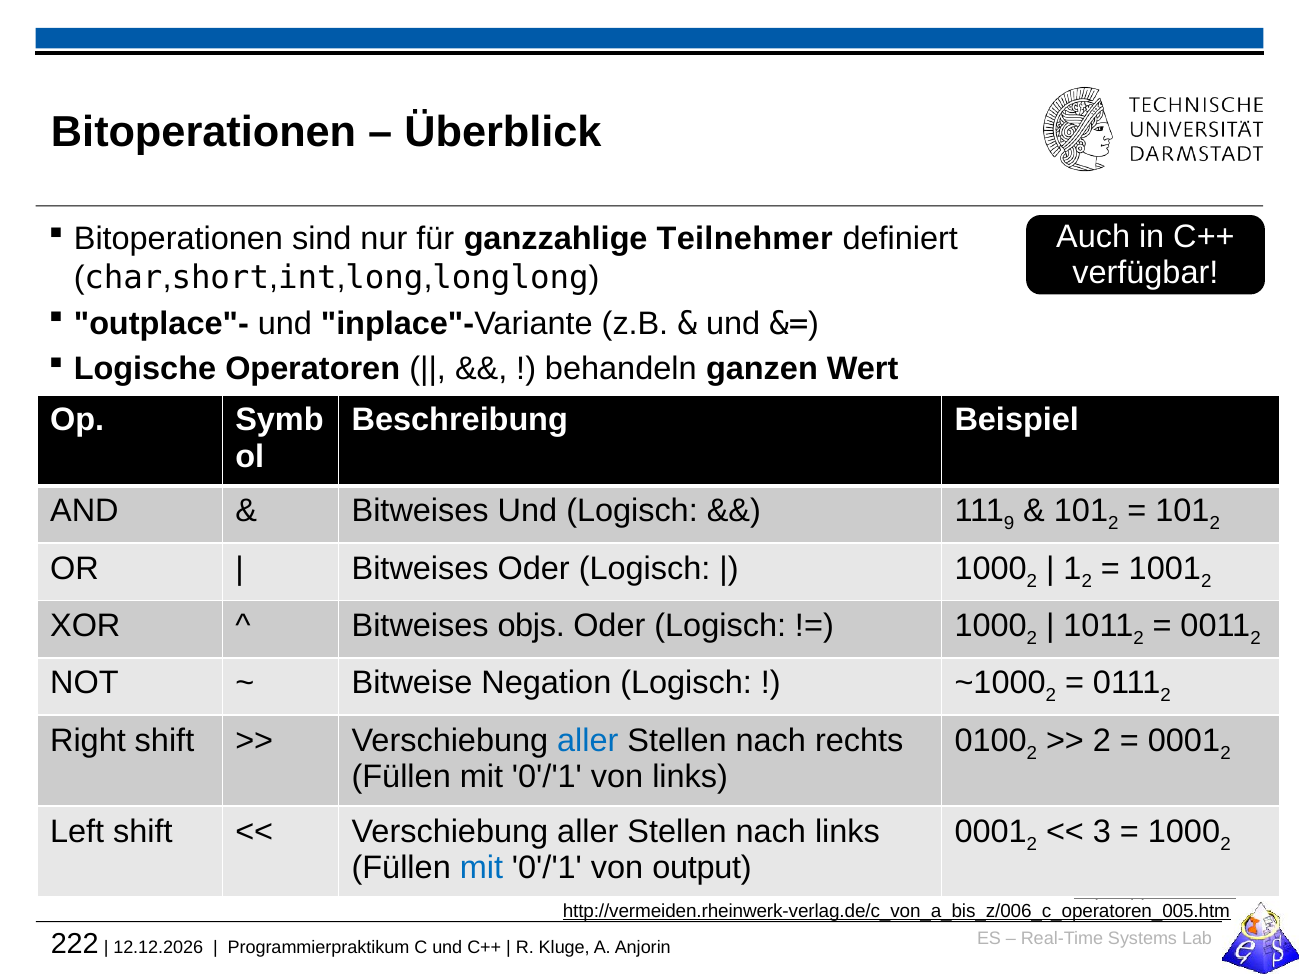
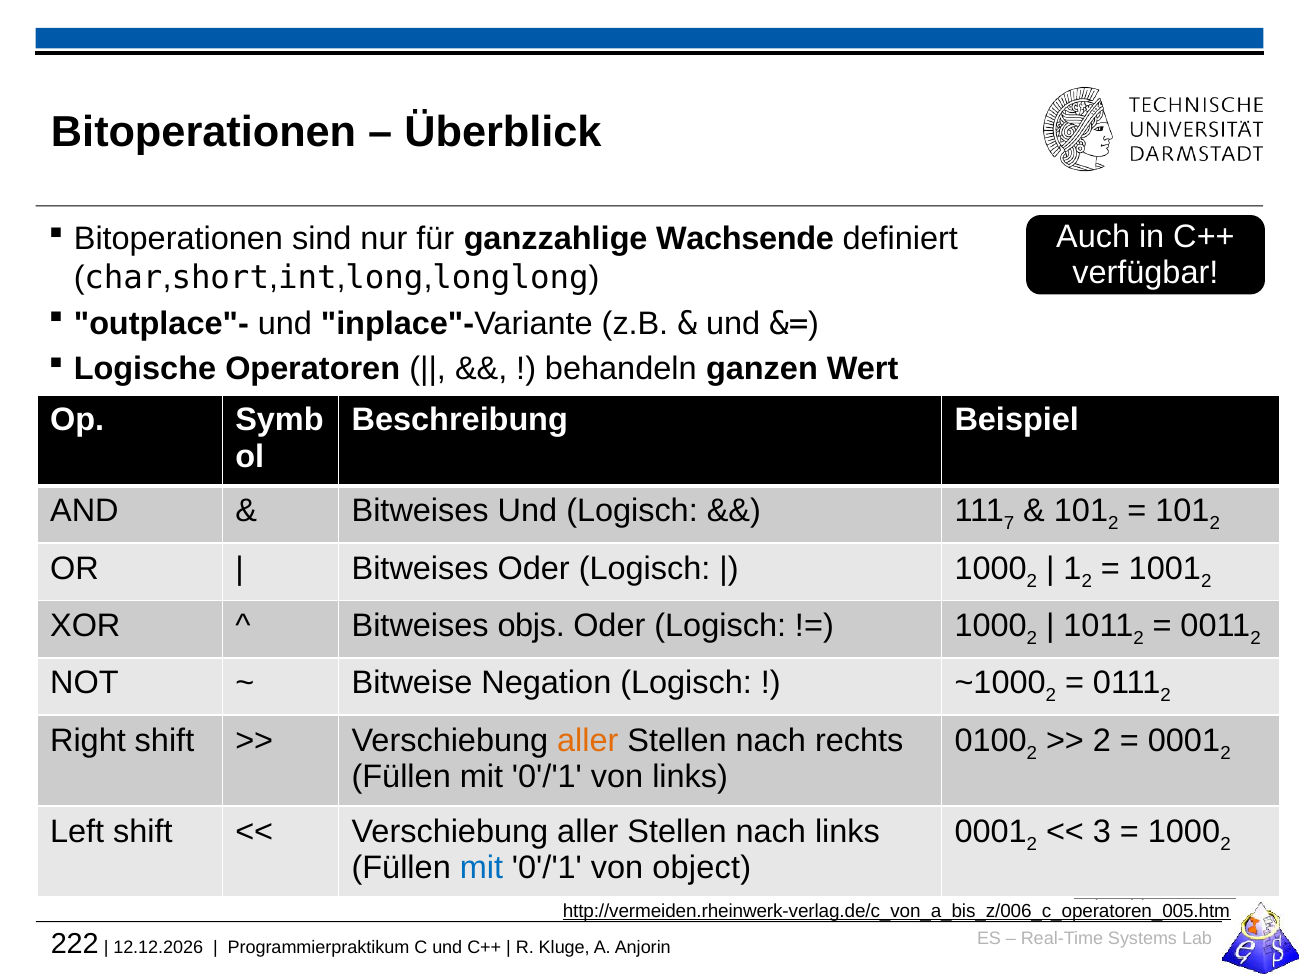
Teilnehmer: Teilnehmer -> Wachsende (745, 239)
9: 9 -> 7 (1009, 524)
aller colour: blue -> orange (588, 741)
output: output -> object (702, 868)
